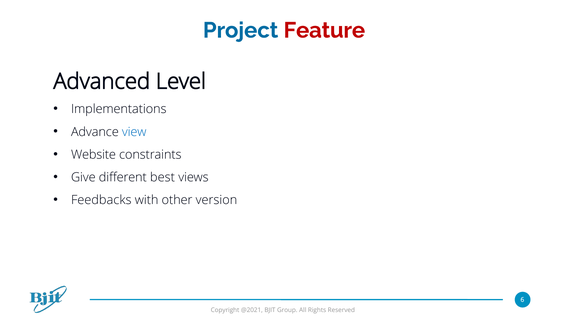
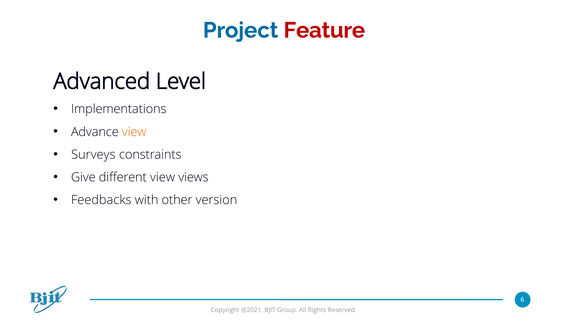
view colour: blue -> orange (134, 132)
Website: Website -> Surveys (93, 154)
different best: best -> view (163, 177)
